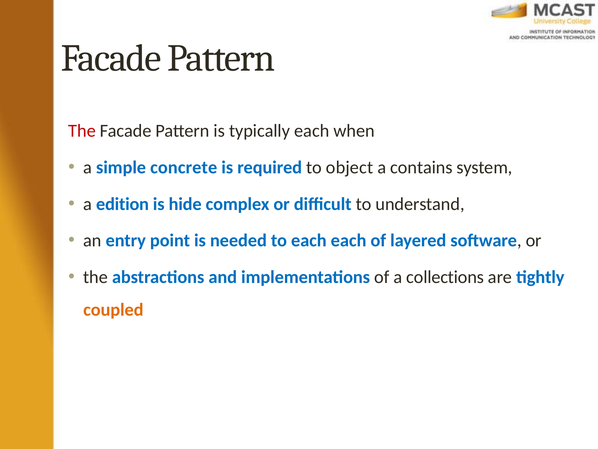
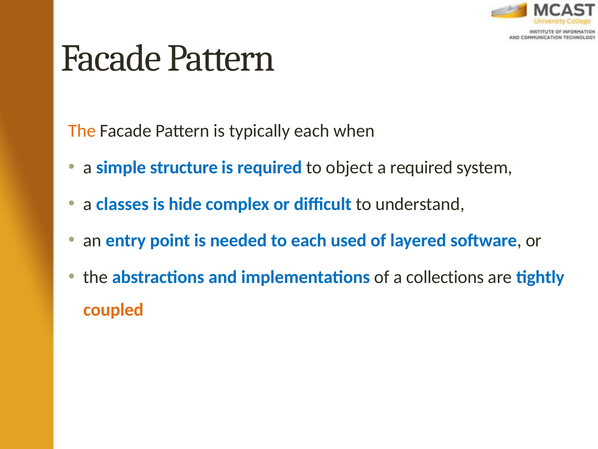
The colour: red -> orange (82, 131)
concrete: concrete -> structure (184, 167)
a contains: contains -> required (421, 167)
edition: edition -> classes (122, 204)
each each: each -> used (349, 240)
